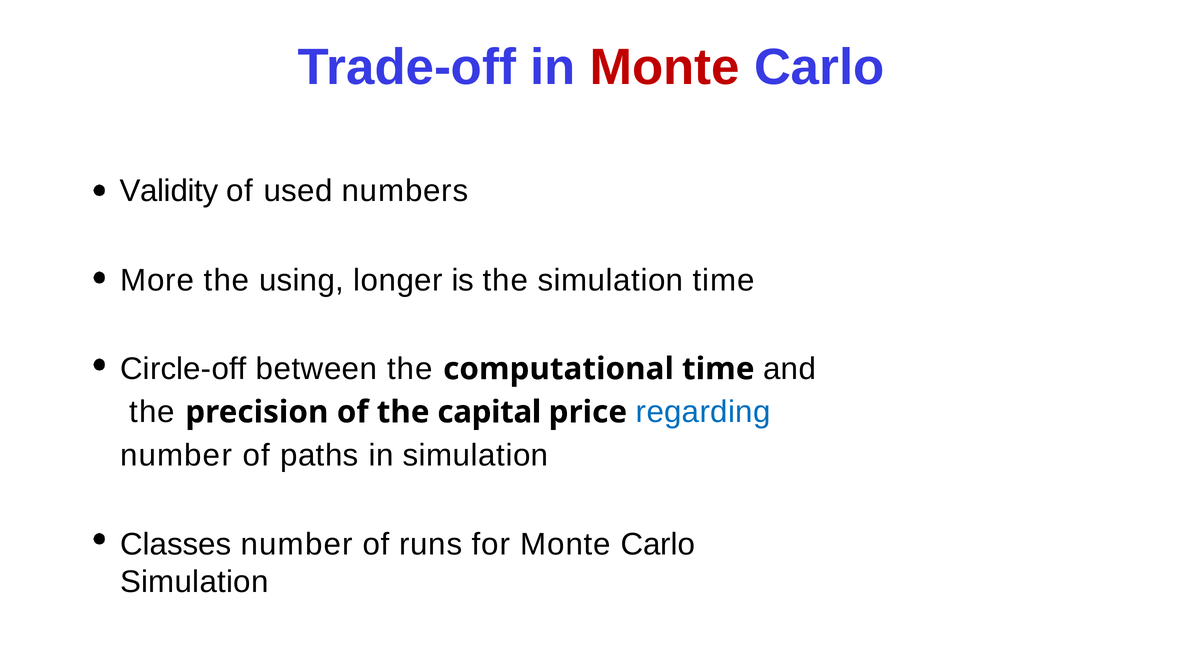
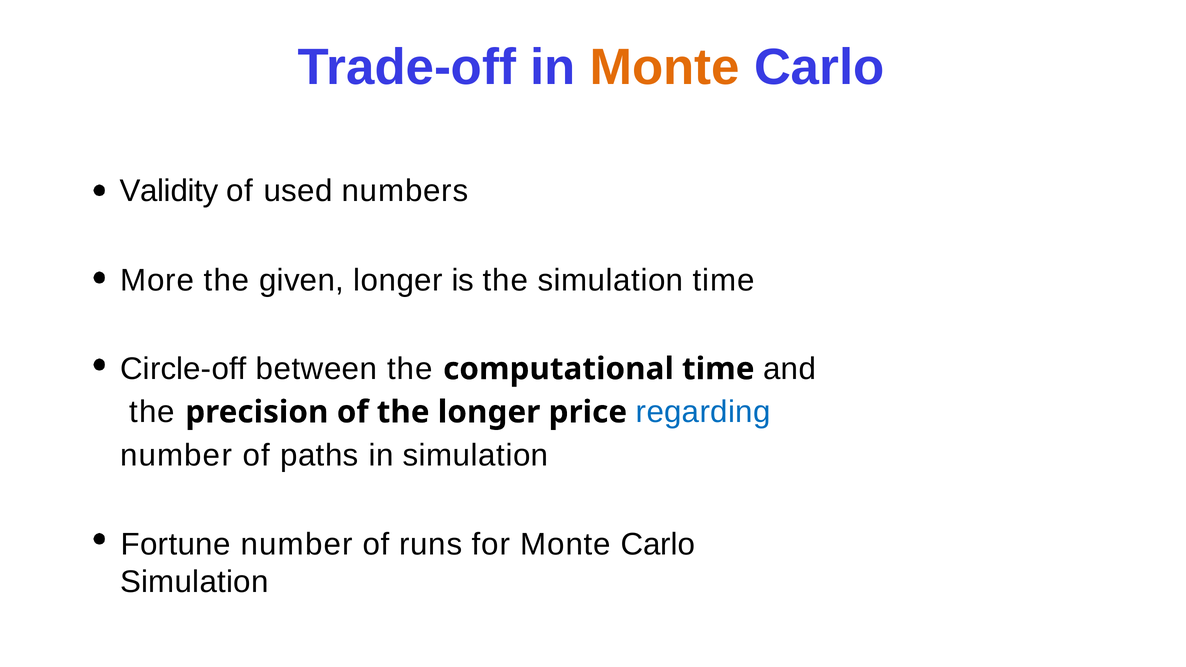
Monte colour: red -> orange (665, 67)
using: using -> given (302, 280)
the capital: capital -> longer (489, 412)
Classes: Classes -> Fortune (176, 545)
